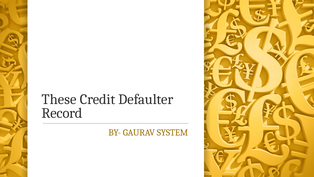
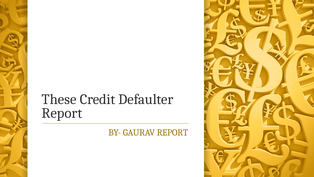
Record: Record -> Report (62, 113)
GAURAV SYSTEM: SYSTEM -> REPORT (172, 132)
